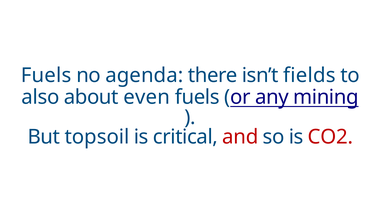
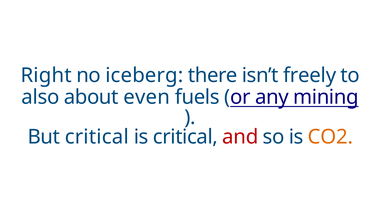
Fuels: Fuels -> Right (46, 75)
agenda: agenda -> iceberg (144, 75)
fields: fields -> freely (310, 75)
But topsoil: topsoil -> critical (97, 137)
CO2 colour: red -> orange (330, 137)
